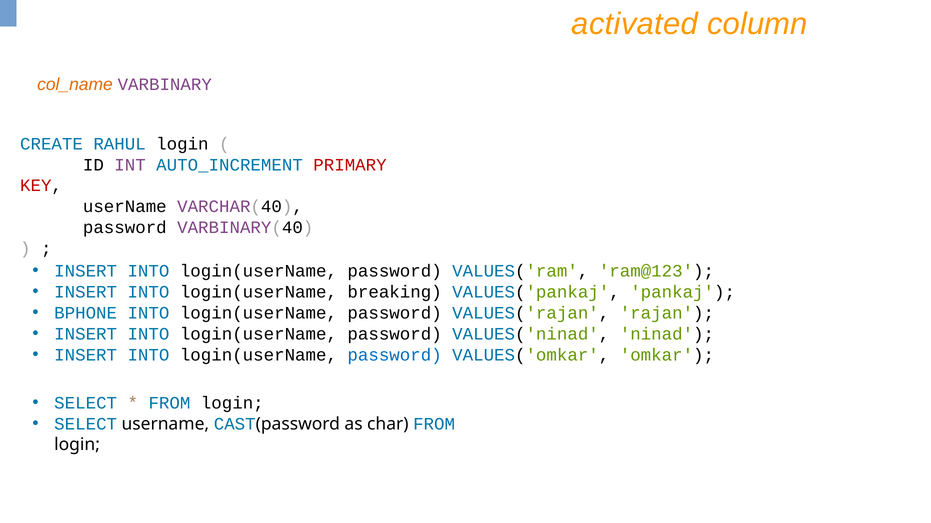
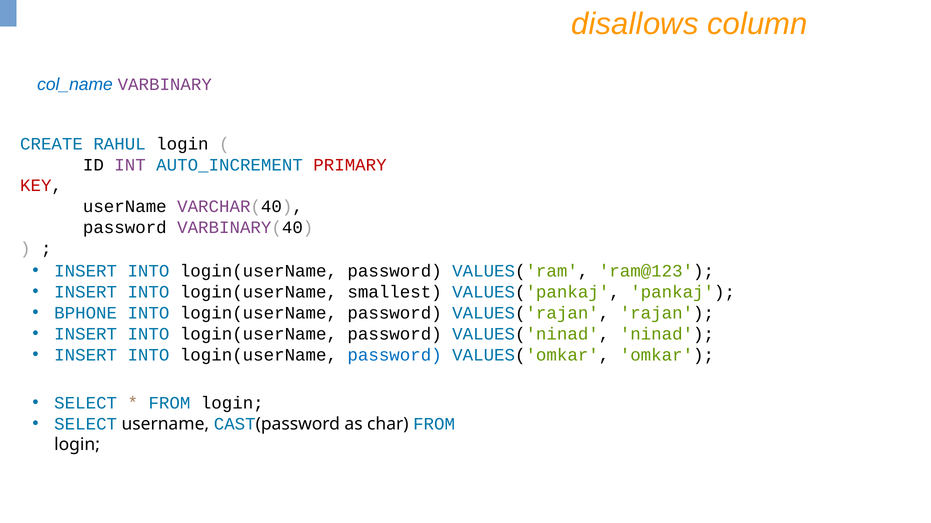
activated: activated -> disallows (635, 24)
col_name colour: orange -> blue (75, 84)
breaking: breaking -> smallest (395, 292)
